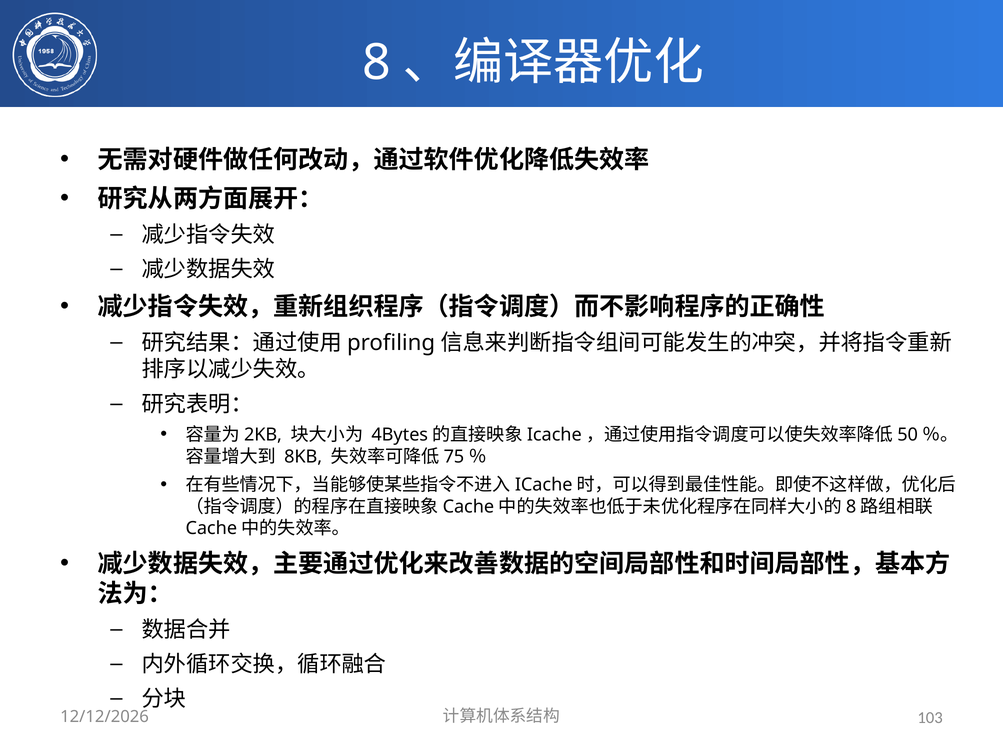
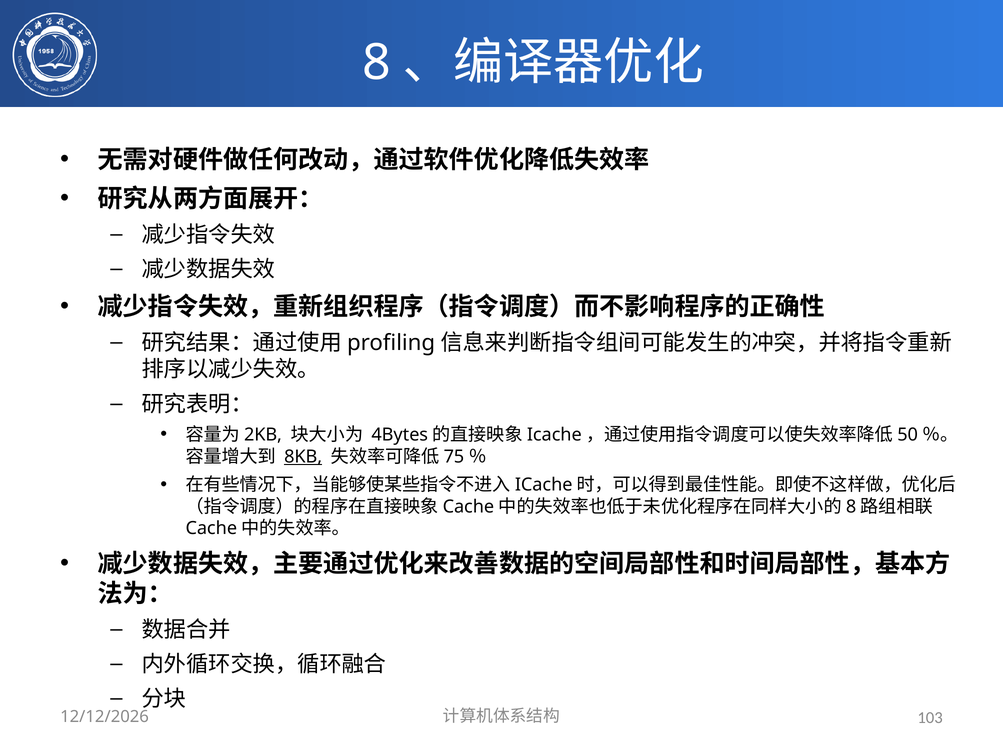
8KB underline: none -> present (303, 457)
